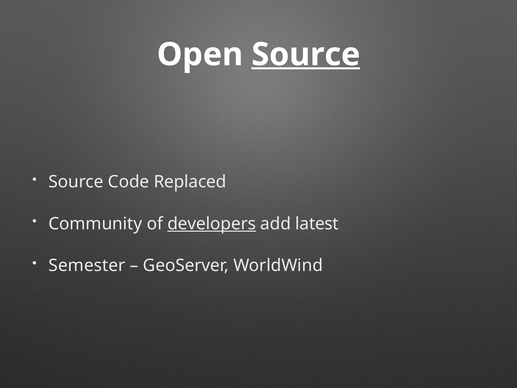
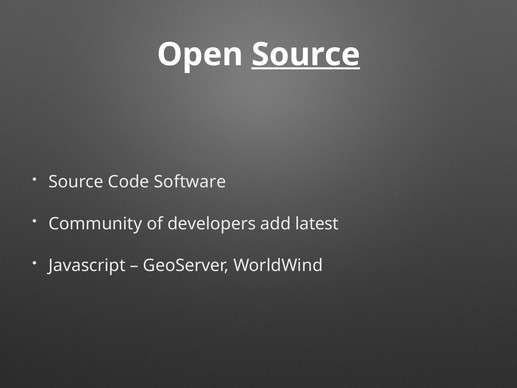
Replaced: Replaced -> Software (190, 182)
developers underline: present -> none (212, 224)
Semester: Semester -> Javascript (87, 265)
